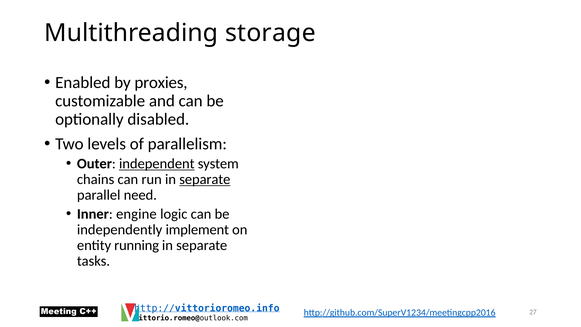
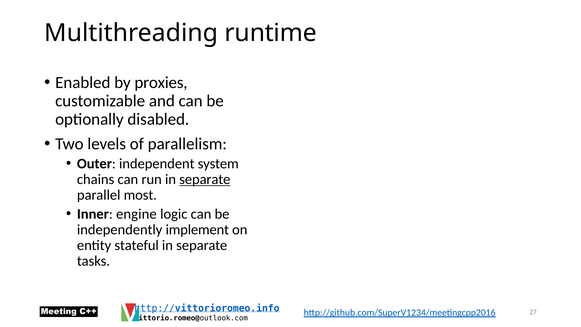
storage: storage -> runtime (271, 33)
independent underline: present -> none (157, 164)
need: need -> most (140, 195)
running: running -> stateful (137, 245)
